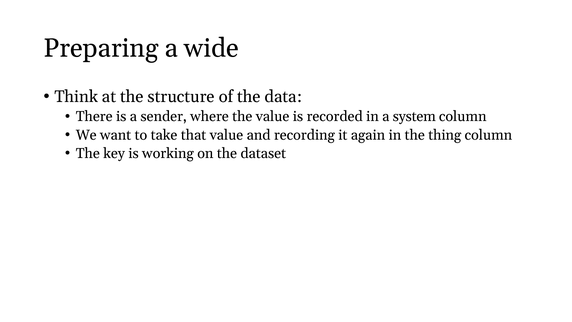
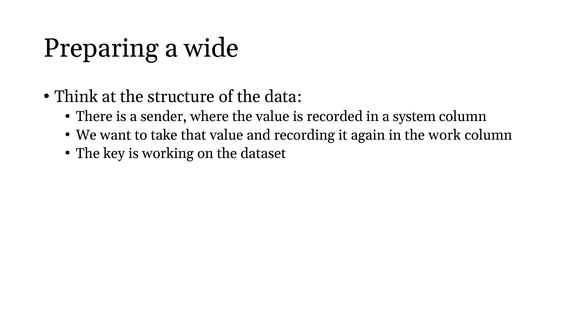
thing: thing -> work (445, 135)
